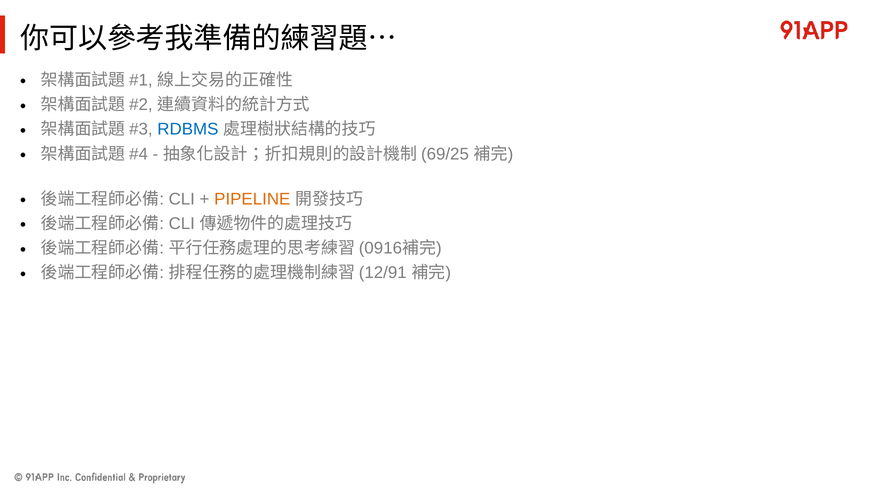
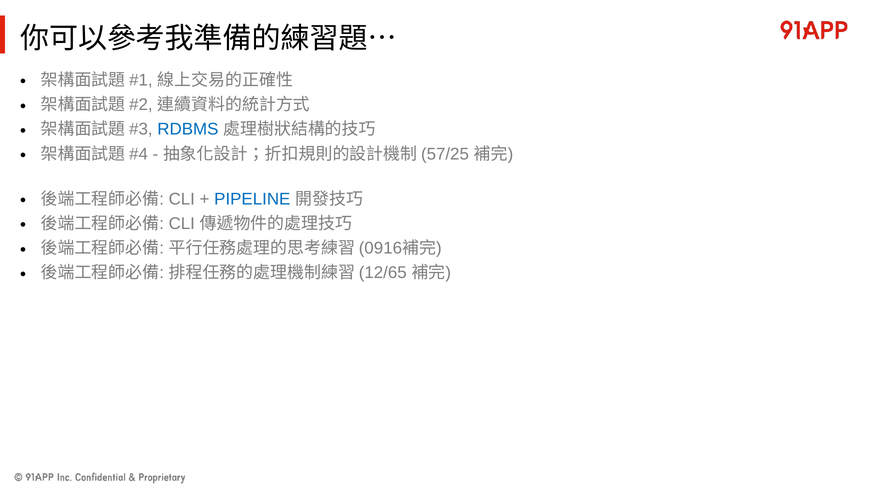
69/25: 69/25 -> 57/25 (445, 154)
PIPELINE colour: orange -> blue (252, 199)
12/91: 12/91 -> 12/65 (383, 273)
